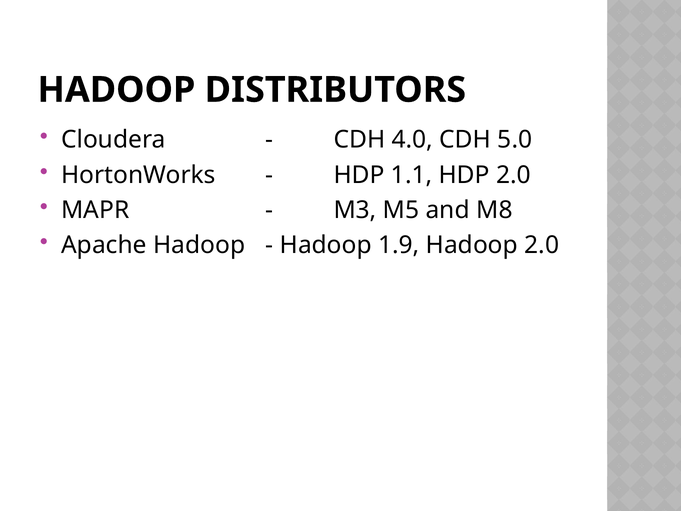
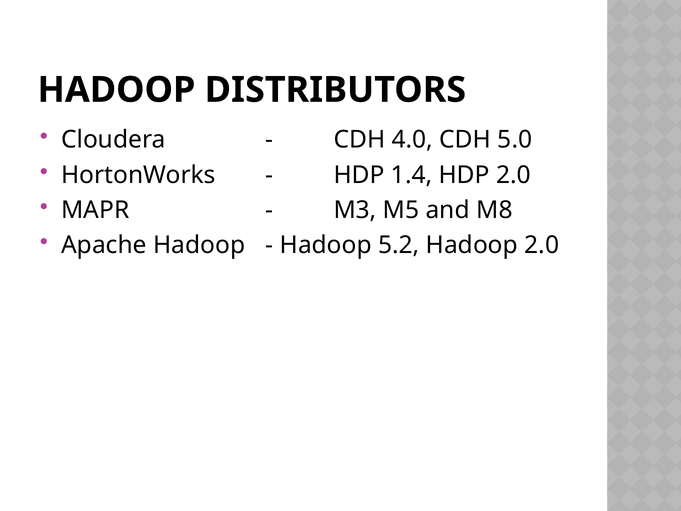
1.1: 1.1 -> 1.4 (412, 175)
1.9: 1.9 -> 5.2 (399, 245)
